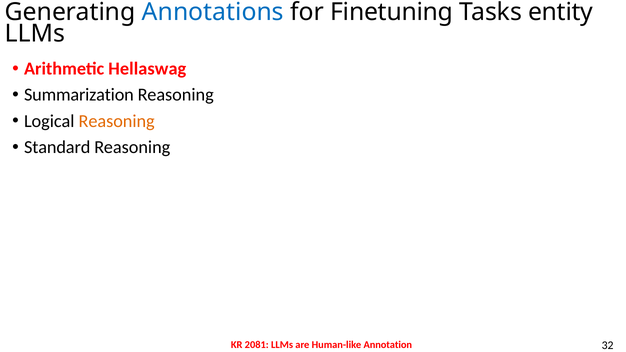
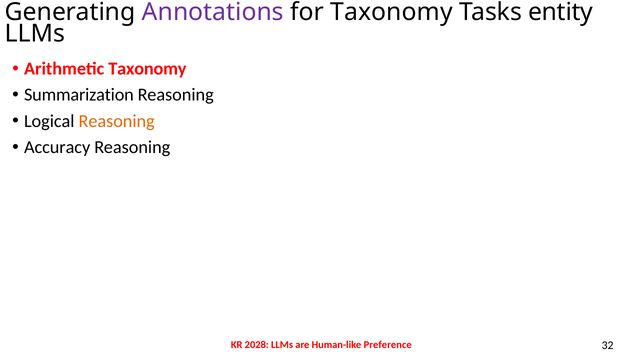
Annotations colour: blue -> purple (213, 12)
for Finetuning: Finetuning -> Taxonomy (392, 12)
Arithmetic Hellaswag: Hellaswag -> Taxonomy (147, 69)
Standard: Standard -> Accuracy (57, 147)
2081: 2081 -> 2028 (257, 345)
Annotation: Annotation -> Preference (388, 345)
